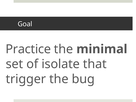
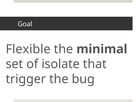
Practice: Practice -> Flexible (28, 49)
